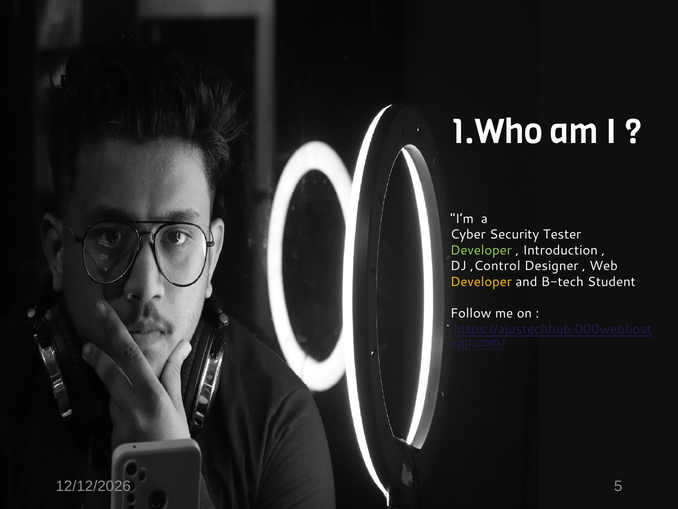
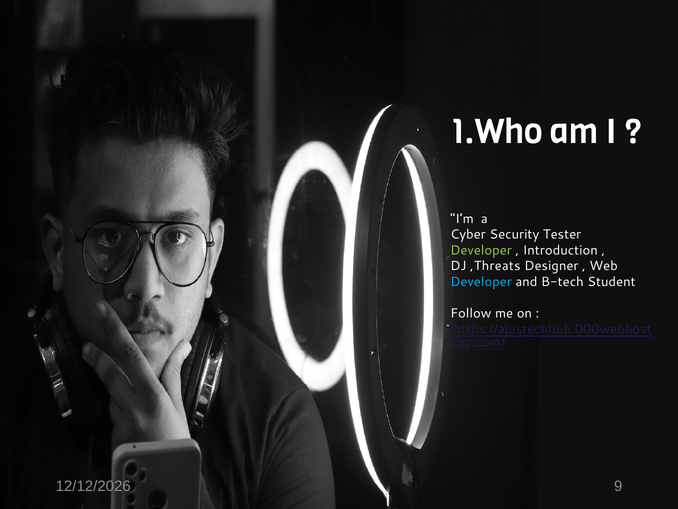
,Control: ,Control -> ,Threats (495, 266)
Developer colour: yellow -> light blue (481, 282)
5: 5 -> 9 (618, 486)
